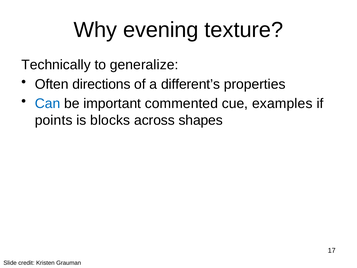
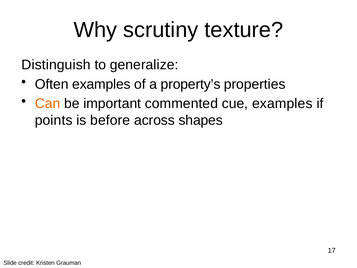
evening: evening -> scrutiny (161, 30)
Technically: Technically -> Distinguish (56, 65)
Often directions: directions -> examples (101, 84)
different’s: different’s -> property’s (191, 84)
Can colour: blue -> orange (48, 104)
blocks: blocks -> before (110, 120)
